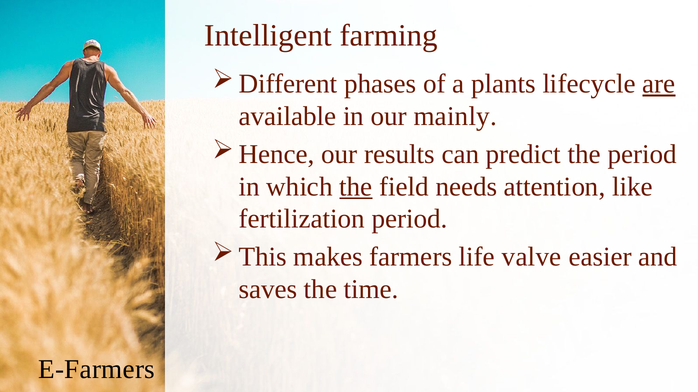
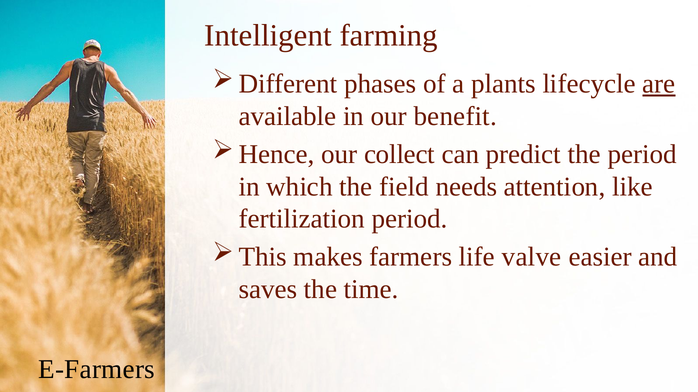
mainly: mainly -> benefit (455, 116)
results: results -> collect (400, 154)
the underline: present -> none (356, 187)
